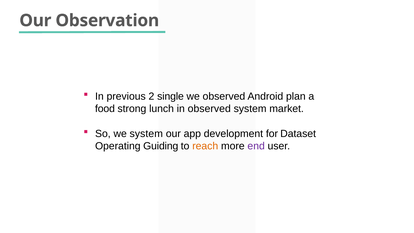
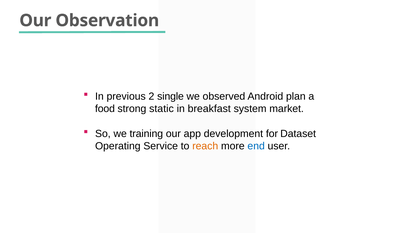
lunch: lunch -> static (161, 109)
in observed: observed -> breakfast (209, 109)
we system: system -> training (146, 134)
Guiding: Guiding -> Service (161, 146)
end colour: purple -> blue (256, 146)
